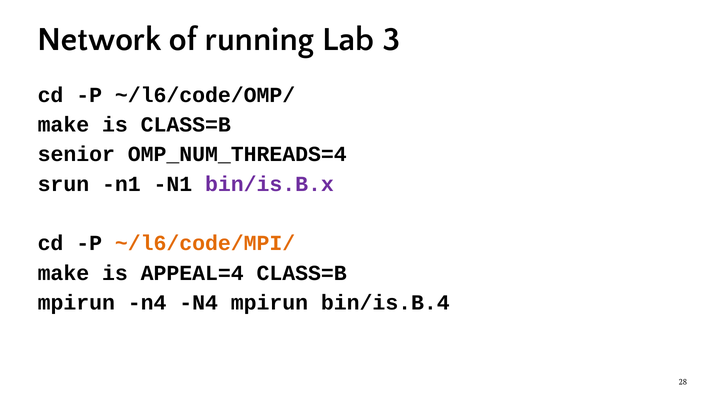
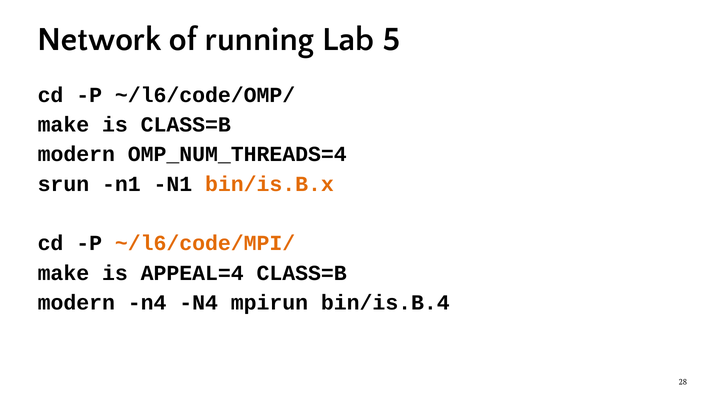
3: 3 -> 5 (391, 39)
senior: senior -> modern (76, 154)
bin/is.B.x colour: purple -> orange (269, 184)
mpirun: mpirun -> modern (76, 303)
